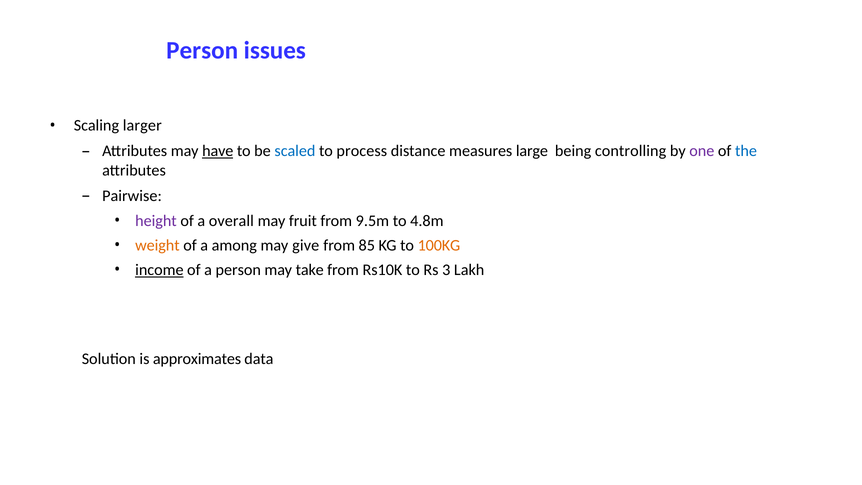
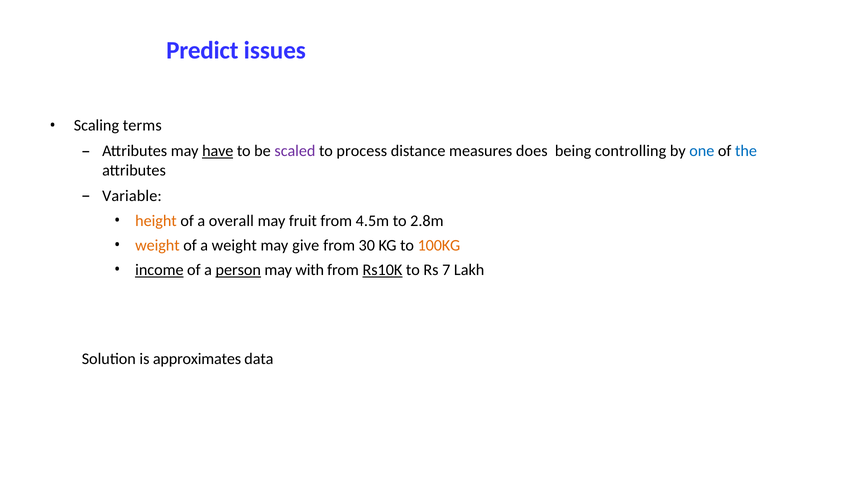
Person: Person -> Predict (202, 50)
larger: larger -> terms (142, 125)
scaled colour: blue -> purple (295, 151)
large: large -> does (532, 151)
one colour: purple -> blue (702, 151)
Pairwise: Pairwise -> Variable (132, 196)
height colour: purple -> orange (156, 221)
9.5m: 9.5m -> 4.5m (372, 221)
4.8m: 4.8m -> 2.8m (427, 221)
a among: among -> weight (234, 245)
85: 85 -> 30 (367, 245)
person underline: none -> present (238, 270)
take: take -> with (310, 270)
Rs10K underline: none -> present (382, 270)
3: 3 -> 7 (446, 270)
